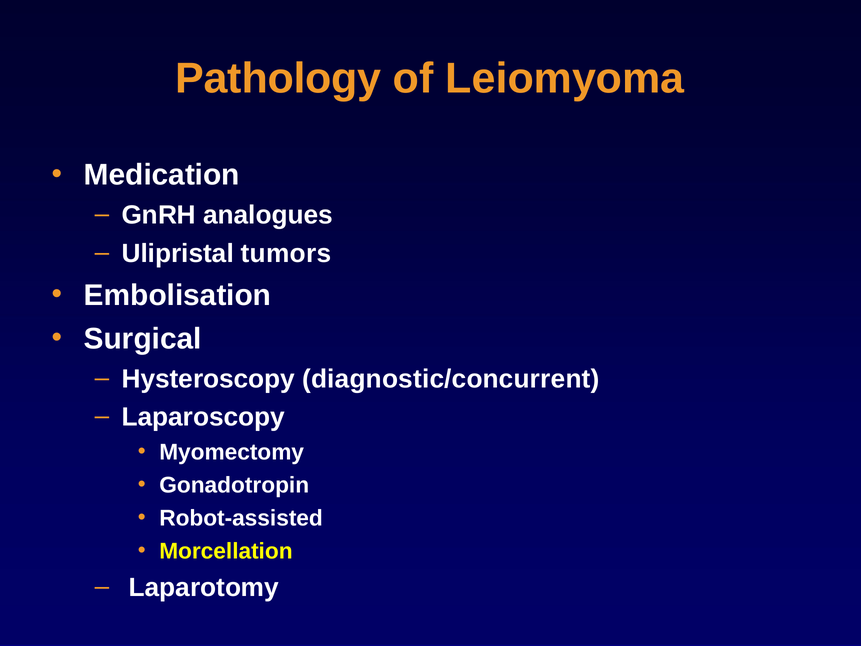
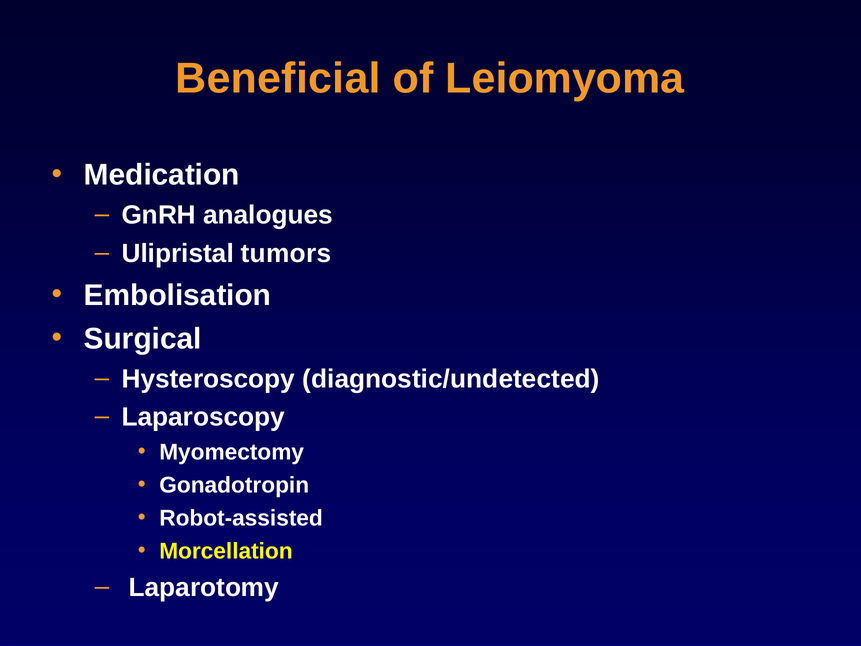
Pathology: Pathology -> Beneficial (278, 79)
diagnostic/concurrent: diagnostic/concurrent -> diagnostic/undetected (451, 379)
